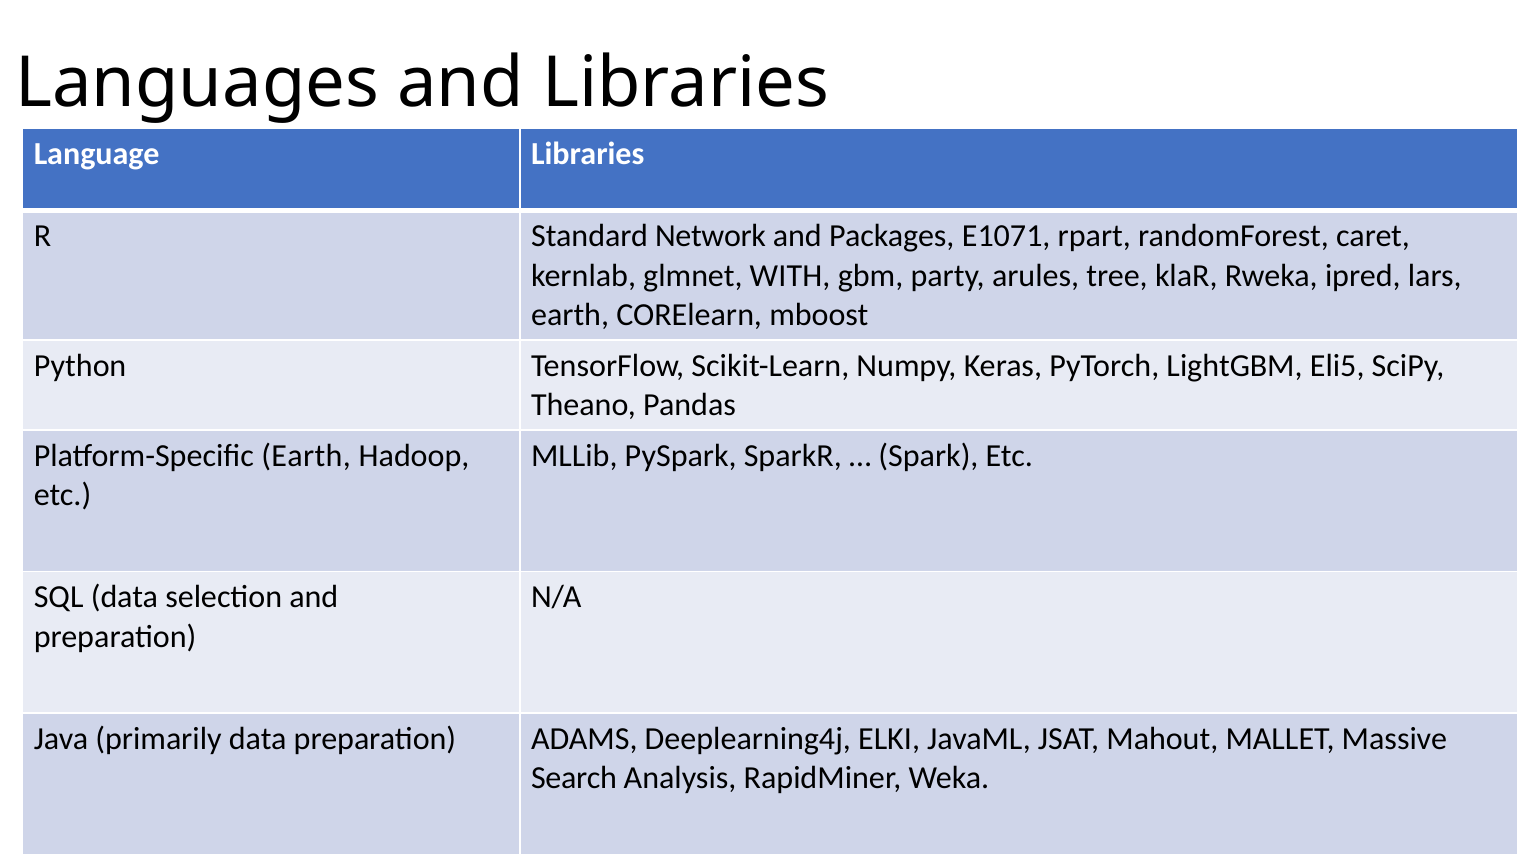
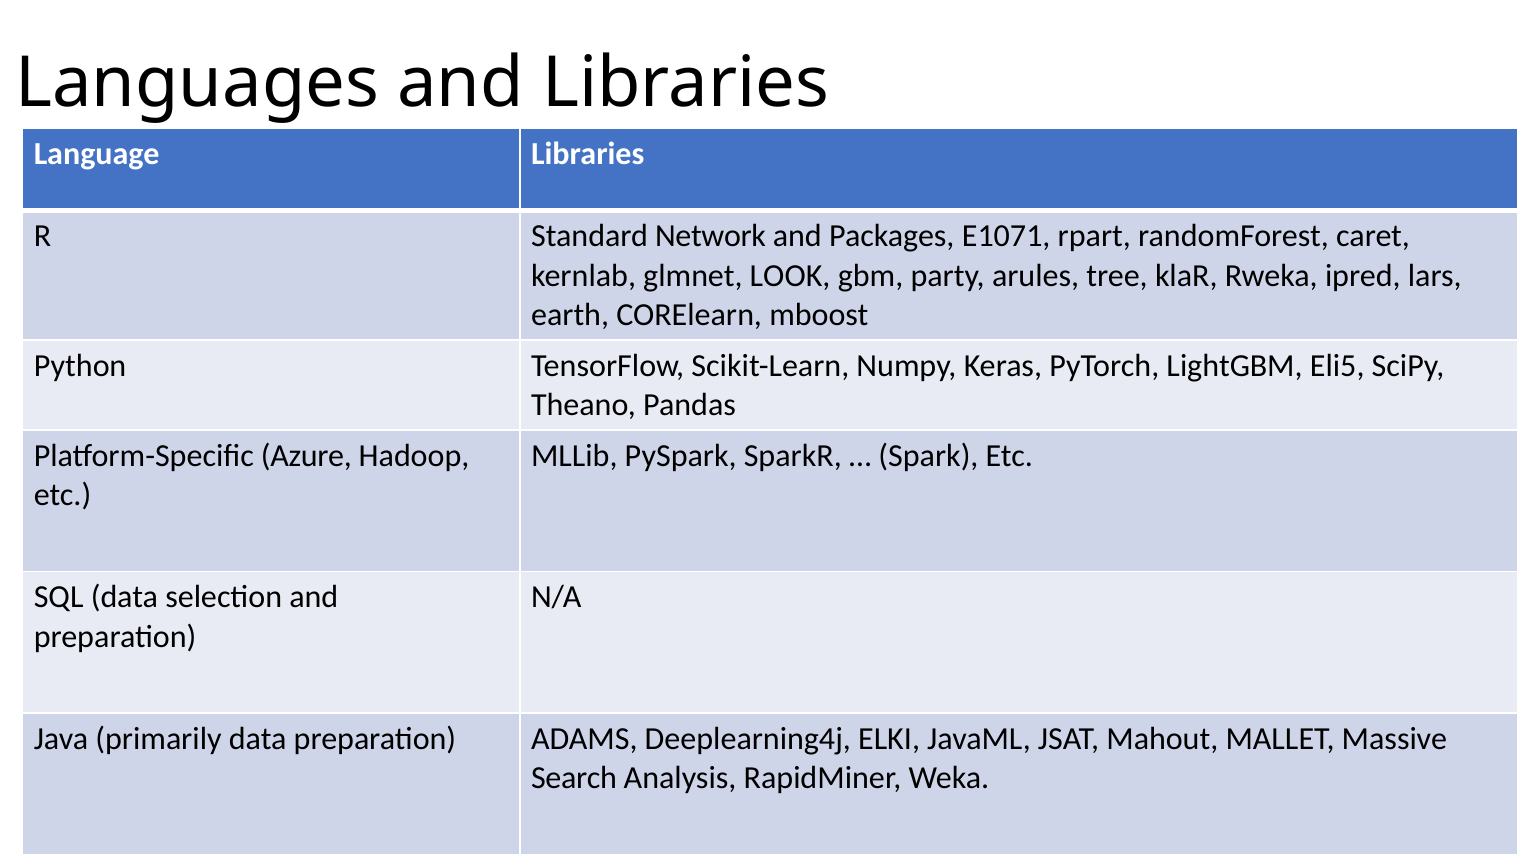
WITH: WITH -> LOOK (790, 276)
Platform-Specific Earth: Earth -> Azure (306, 456)
